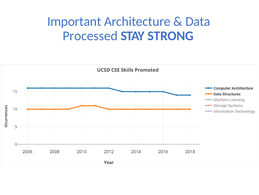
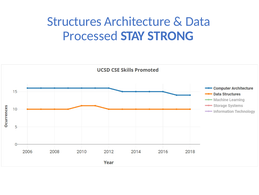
Important: Important -> Structures (74, 21)
